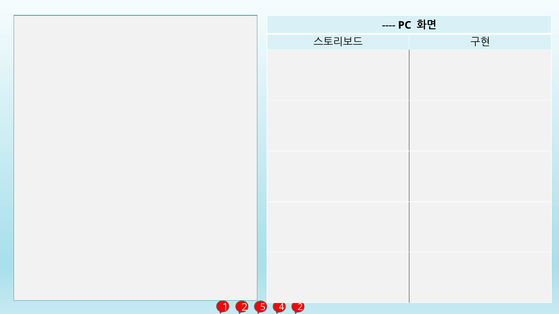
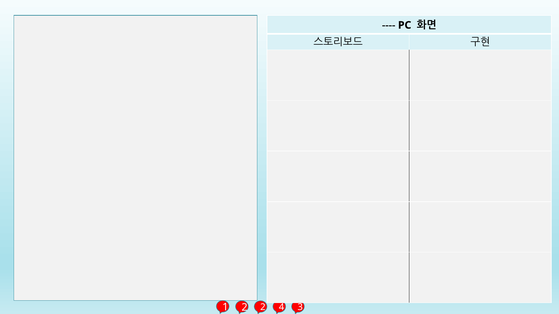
5: 5 -> 2 (263, 308)
4 2: 2 -> 3 (300, 308)
